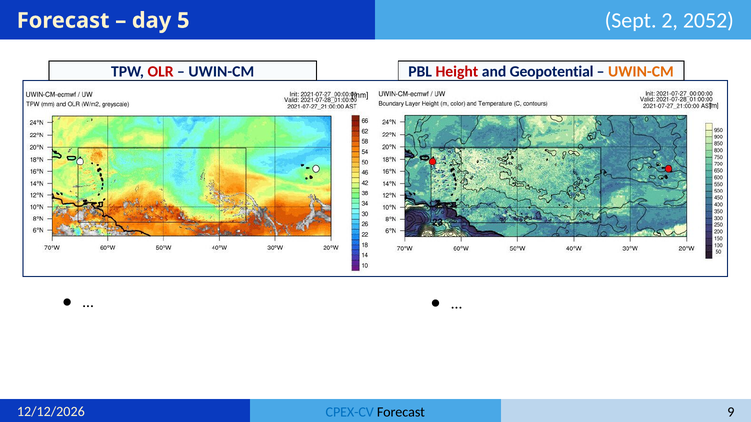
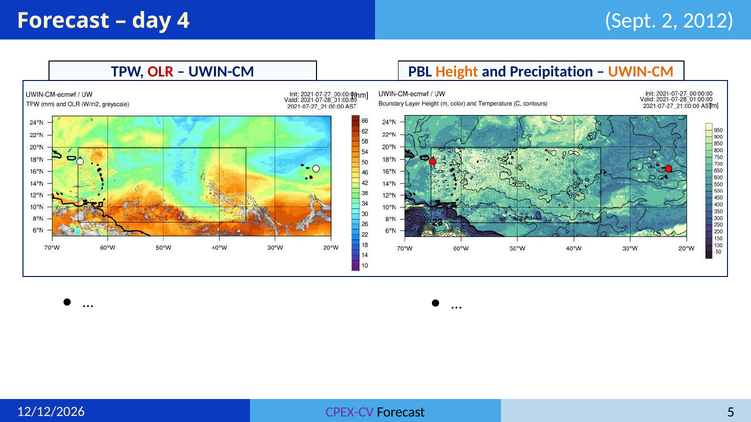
5: 5 -> 4 (183, 21)
2052: 2052 -> 2012 (708, 21)
Height colour: red -> orange (457, 72)
Geopotential: Geopotential -> Precipitation (552, 72)
CPEX-CV colour: blue -> purple (350, 412)
9: 9 -> 5 (731, 412)
